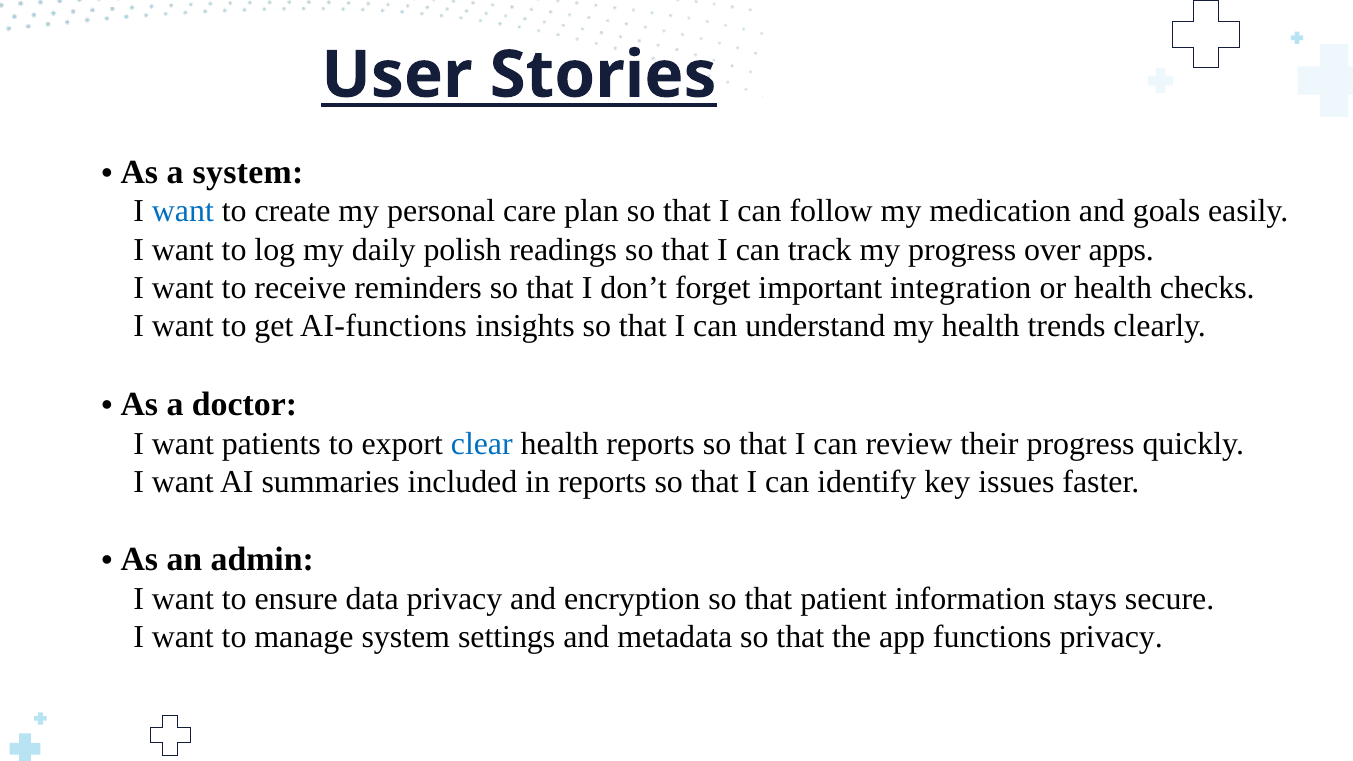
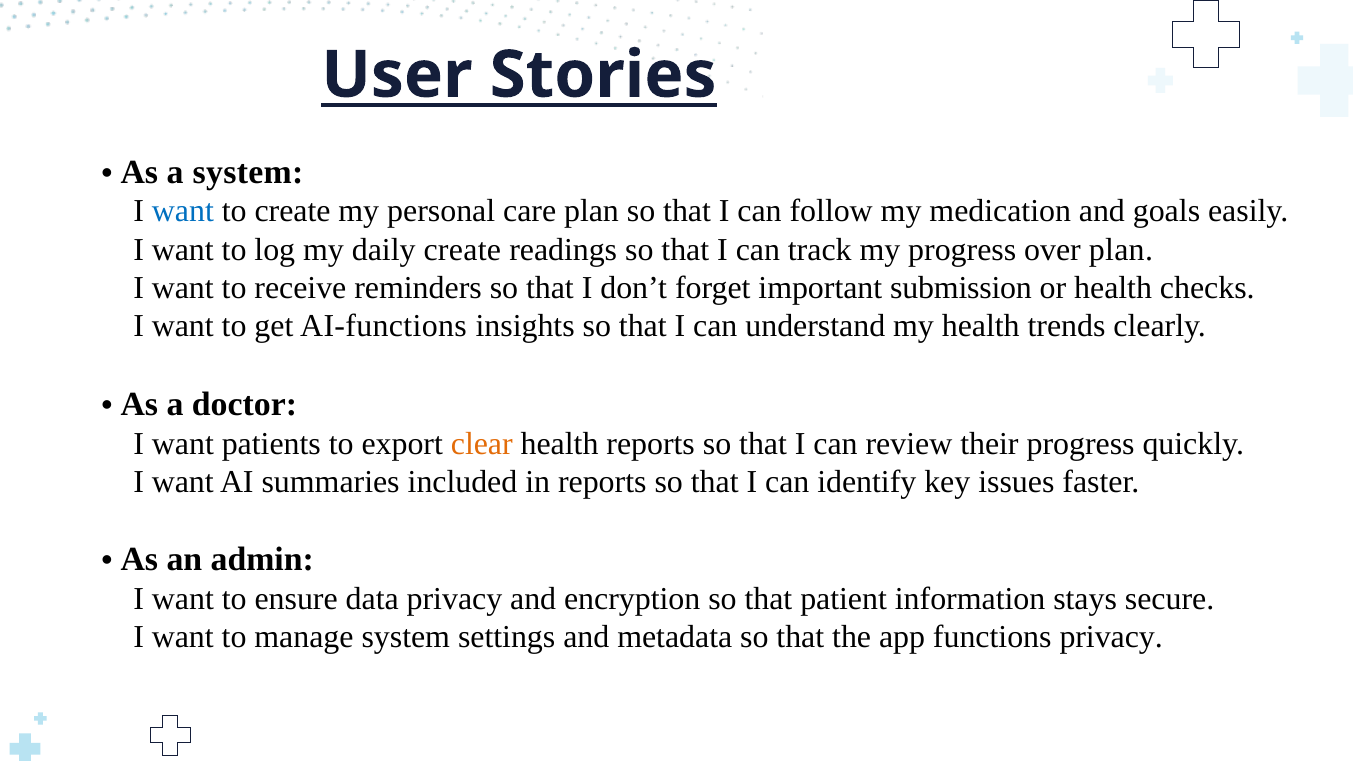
daily polish: polish -> create (462, 250)
over apps: apps -> plan (1121, 250)
integration: integration -> submission (961, 288)
clear colour: blue -> orange (482, 444)
